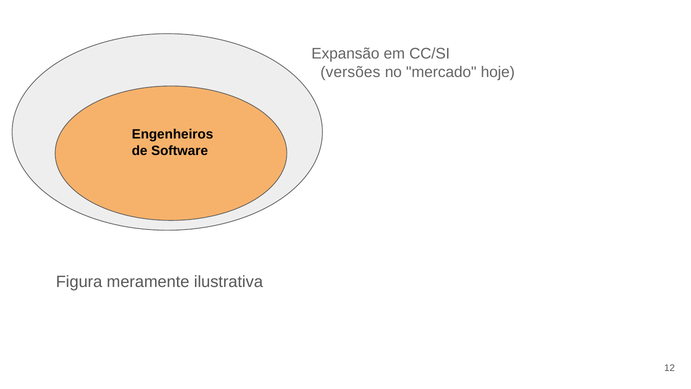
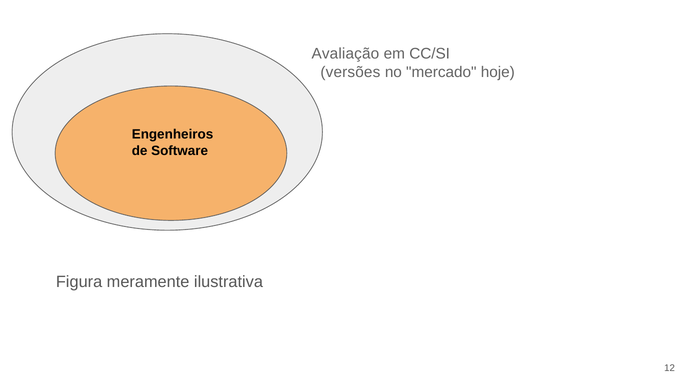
Expansão: Expansão -> Avaliação (345, 54)
